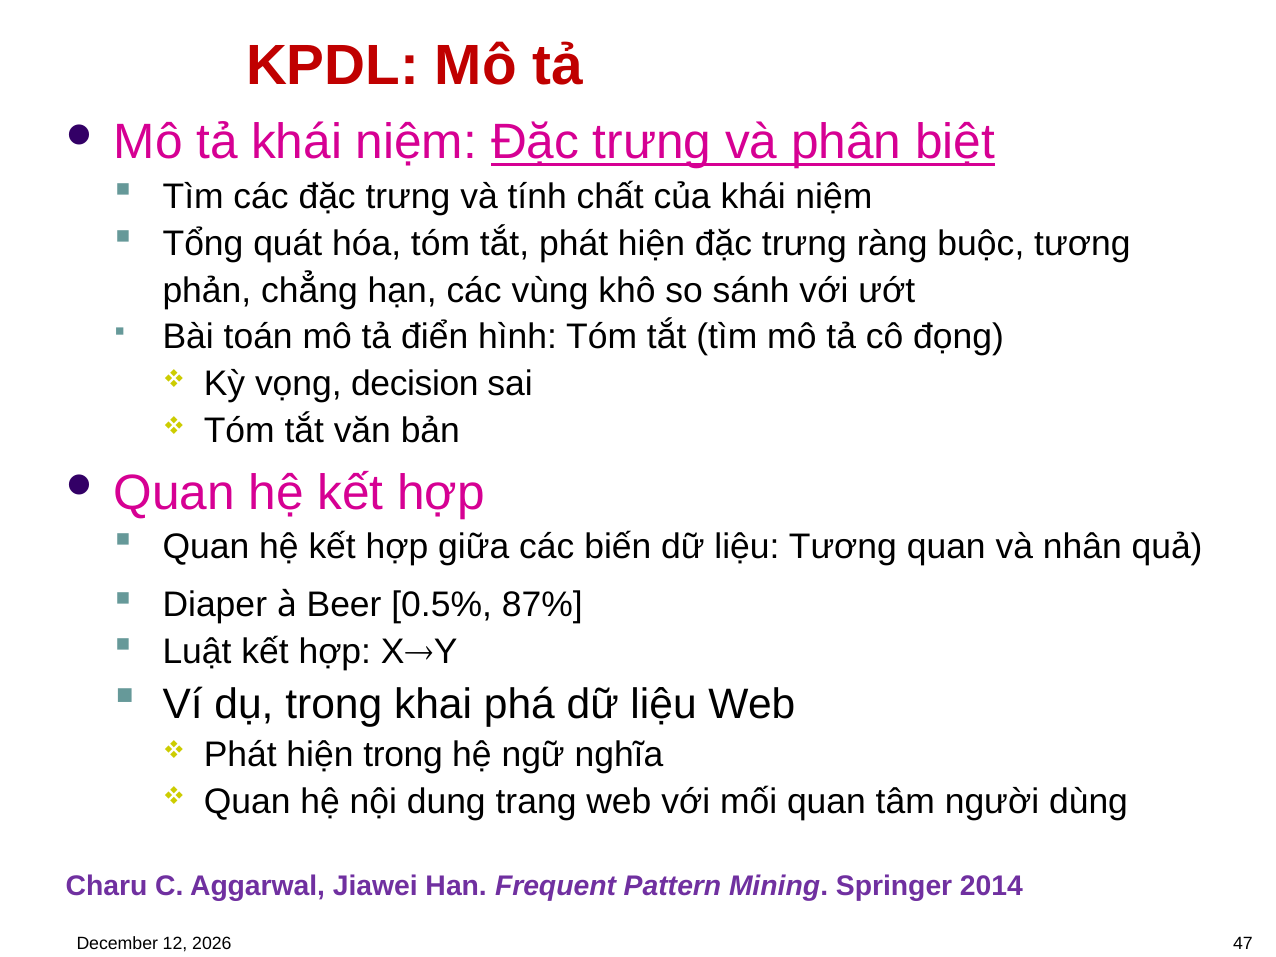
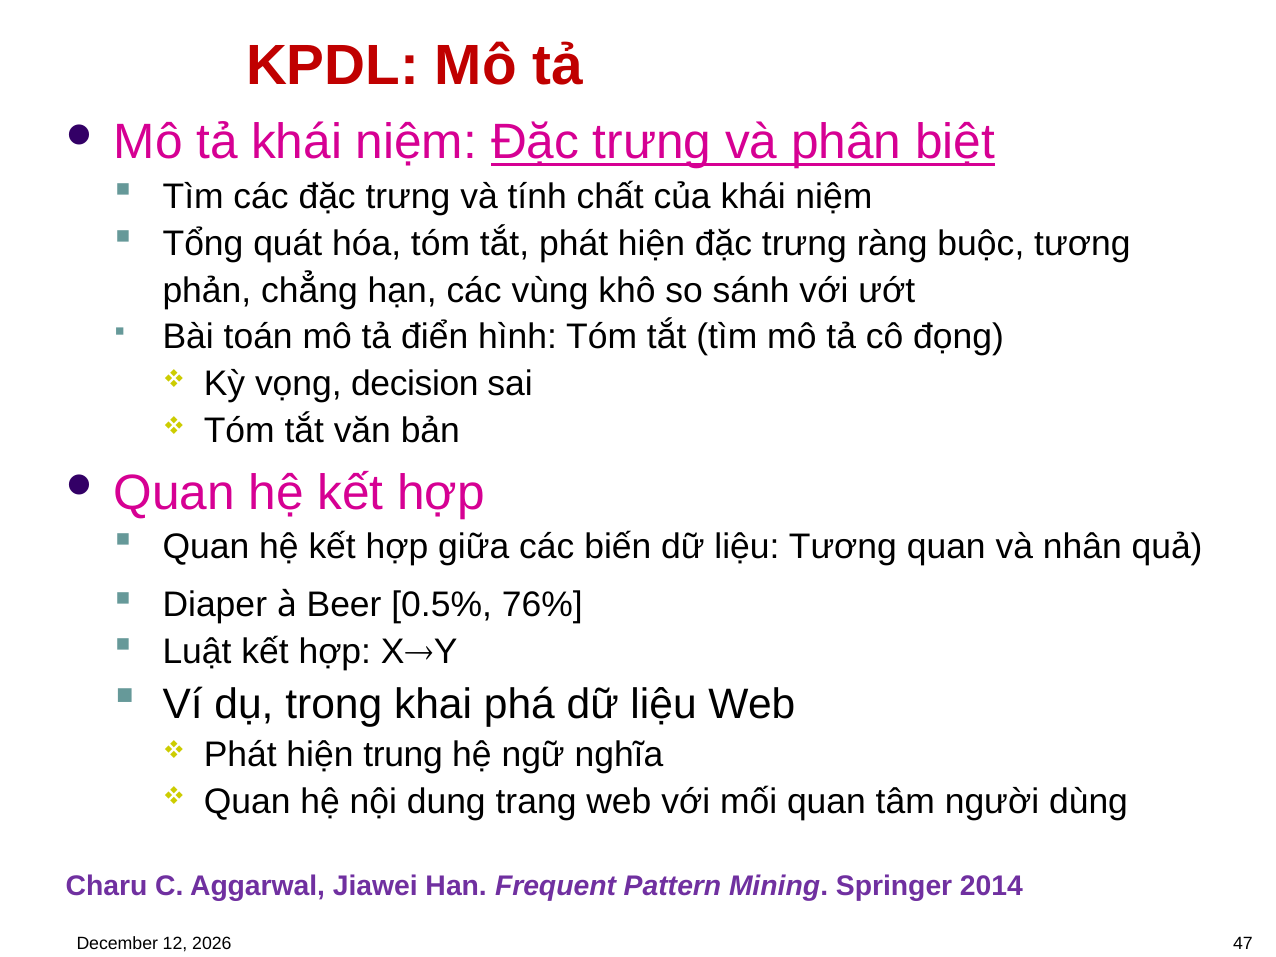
87%: 87% -> 76% (542, 605)
hiện trong: trong -> trung (403, 755)
